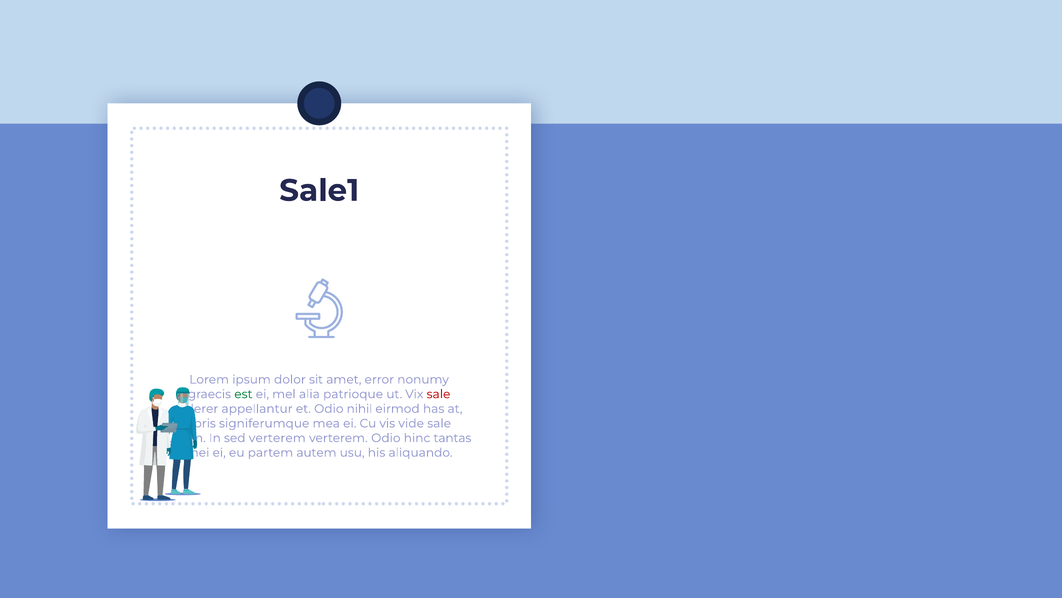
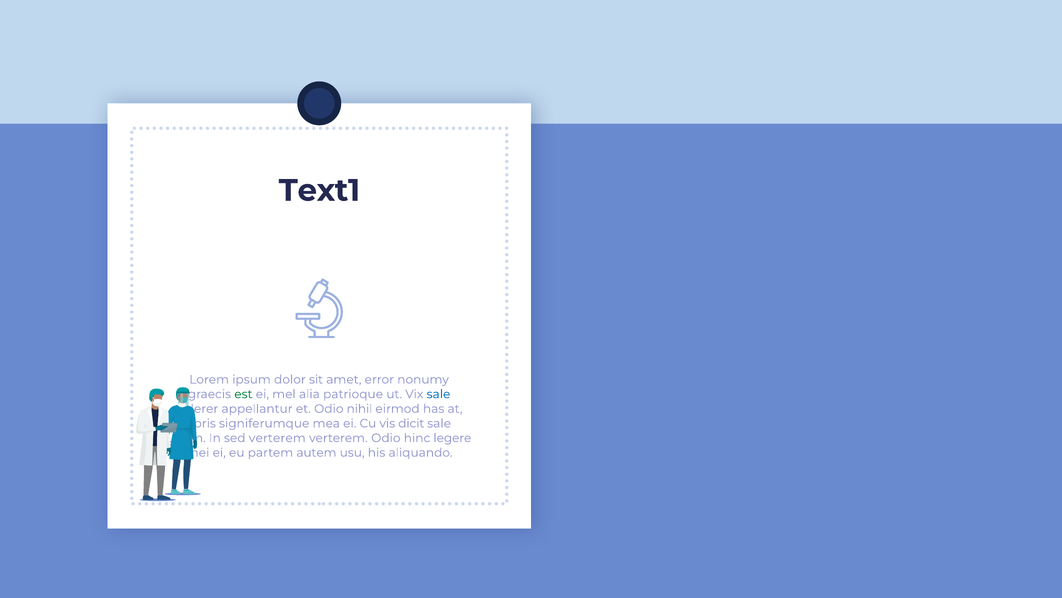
Sale1: Sale1 -> Text1 (319, 190)
sale colour: red -> blue (438, 394)
vide: vide -> dicit (411, 423)
tantas: tantas -> legere (452, 438)
